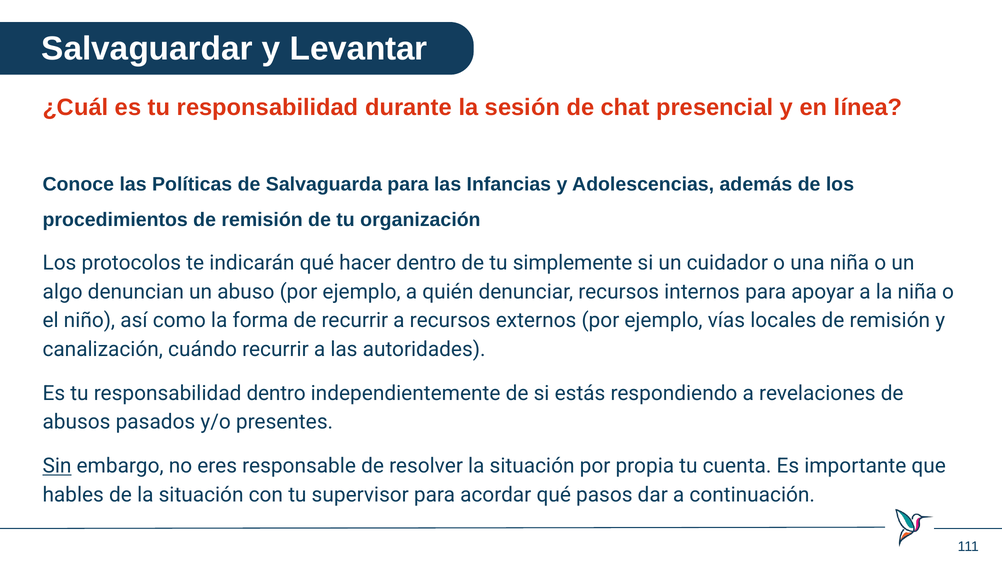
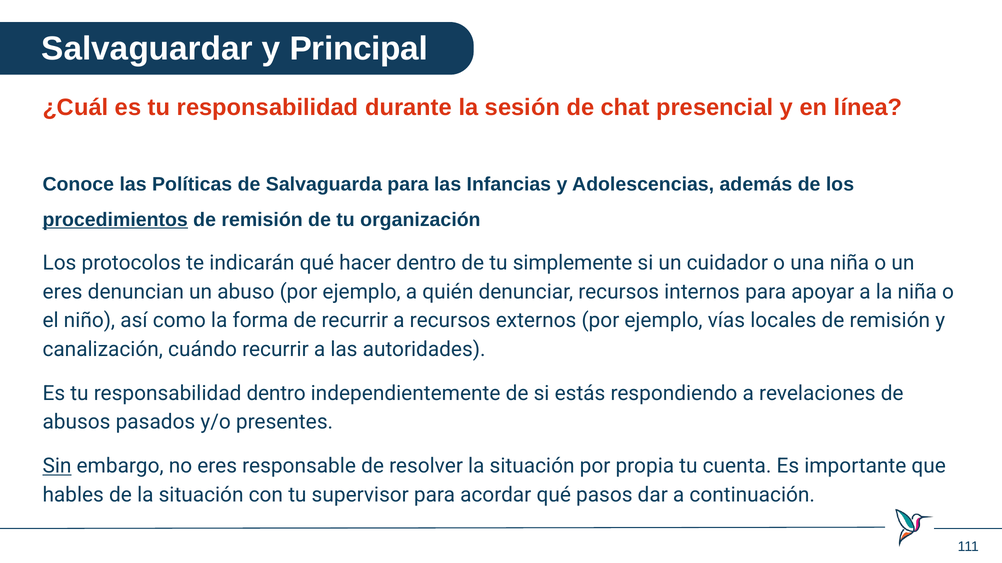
Levantar: Levantar -> Principal (359, 49)
procedimientos underline: none -> present (115, 220)
algo: algo -> eres (63, 292)
